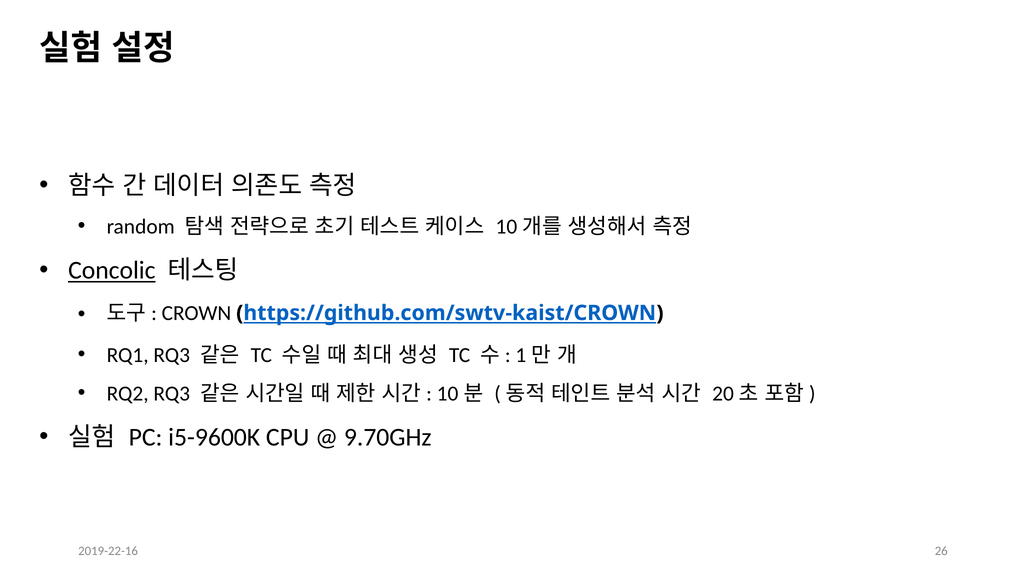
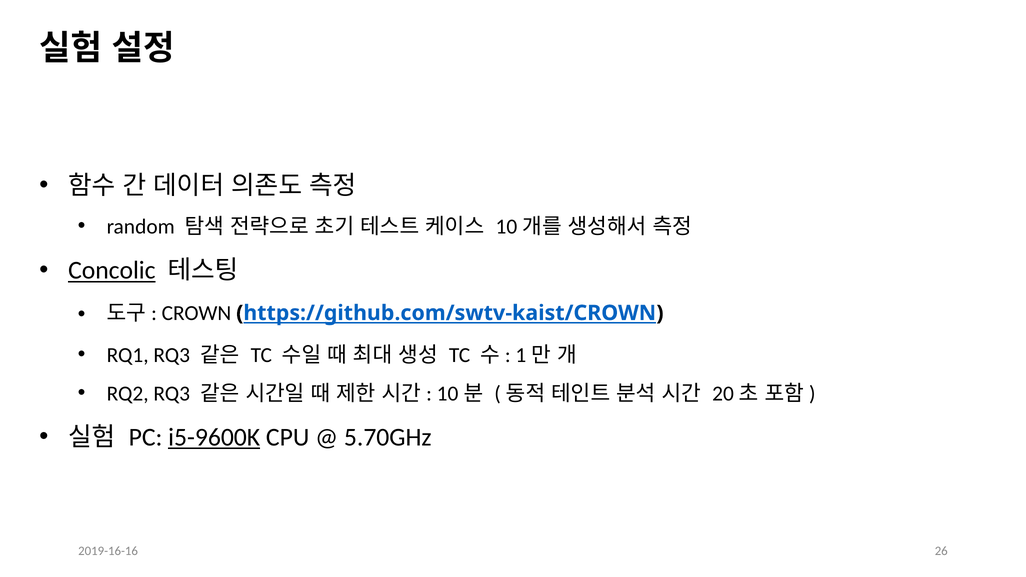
i5-9600K underline: none -> present (214, 438)
9.70GHz: 9.70GHz -> 5.70GHz (388, 438)
2019-22-16: 2019-22-16 -> 2019-16-16 (108, 551)
